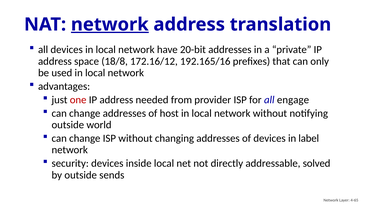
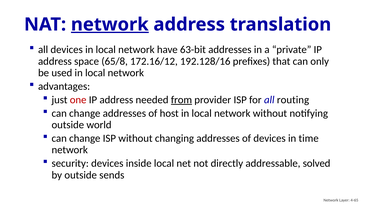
20-bit: 20-bit -> 63-bit (193, 50)
18/8: 18/8 -> 65/8 (115, 61)
192.165/16: 192.165/16 -> 192.128/16 (205, 61)
from underline: none -> present (181, 100)
engage: engage -> routing (293, 100)
label: label -> time (309, 138)
